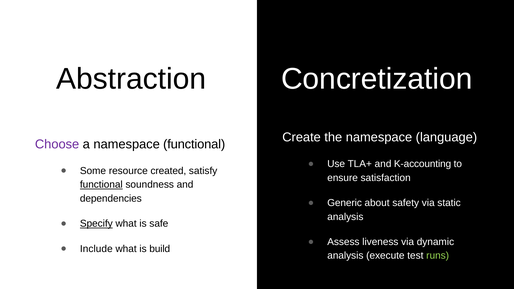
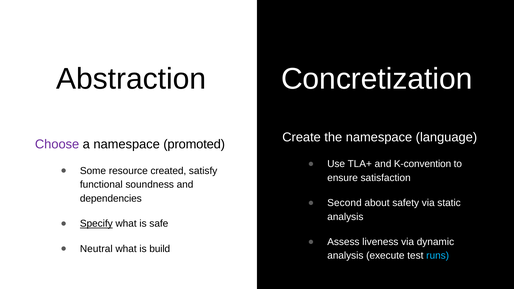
namespace functional: functional -> promoted (194, 144)
K-accounting: K-accounting -> K-convention (423, 164)
functional underline: present -> none (101, 185)
Generic: Generic -> Second (344, 203)
Include: Include -> Neutral (96, 249)
runs colour: light green -> light blue (438, 256)
